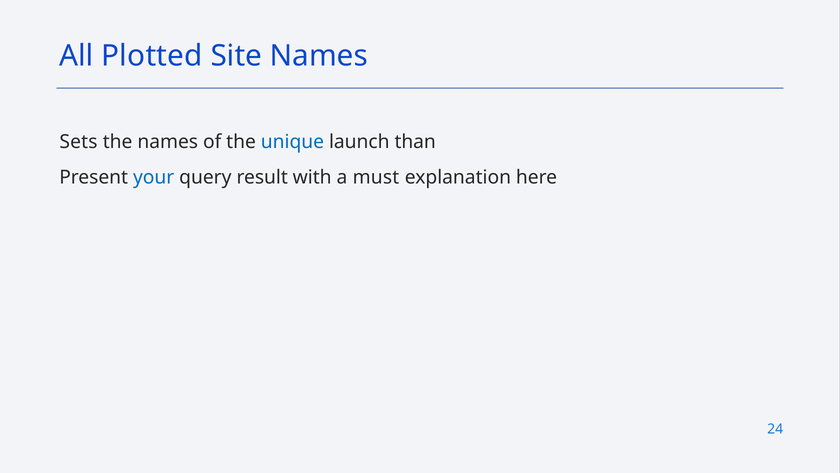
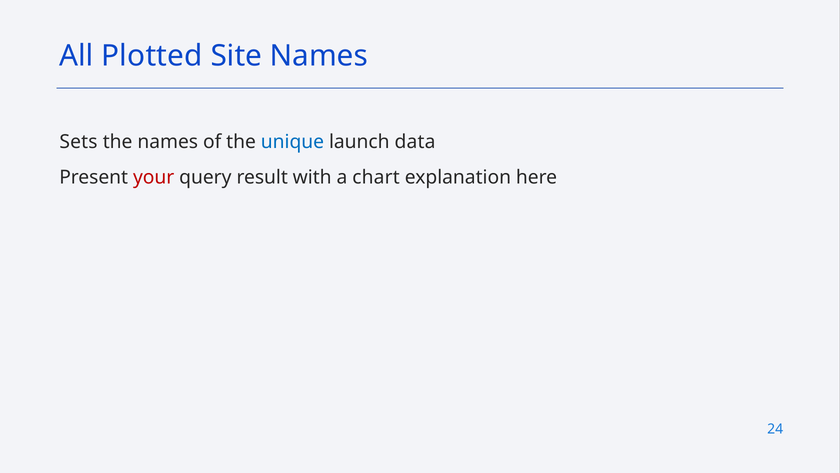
than: than -> data (415, 142)
your colour: blue -> red (154, 177)
must: must -> chart (376, 177)
